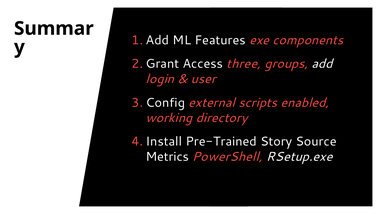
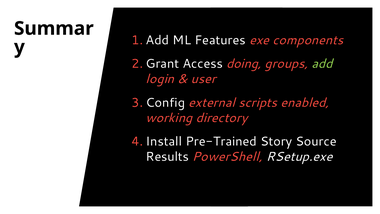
three: three -> doing (244, 64)
add colour: white -> light green (322, 64)
Metrics: Metrics -> Results (167, 157)
